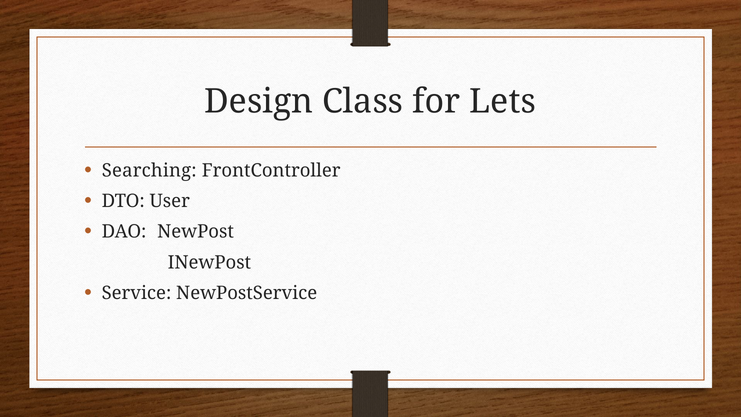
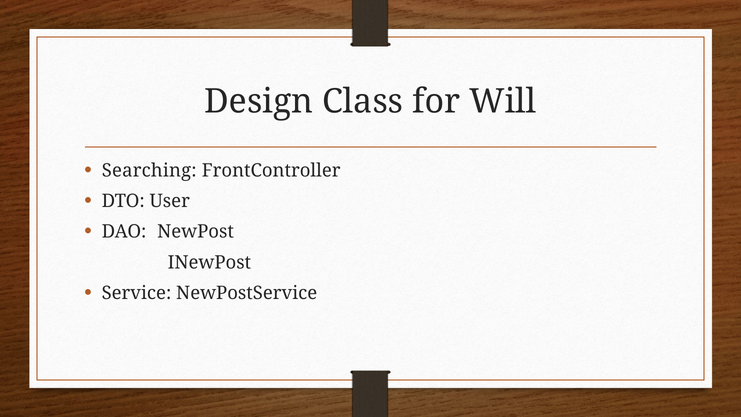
Lets: Lets -> Will (503, 102)
